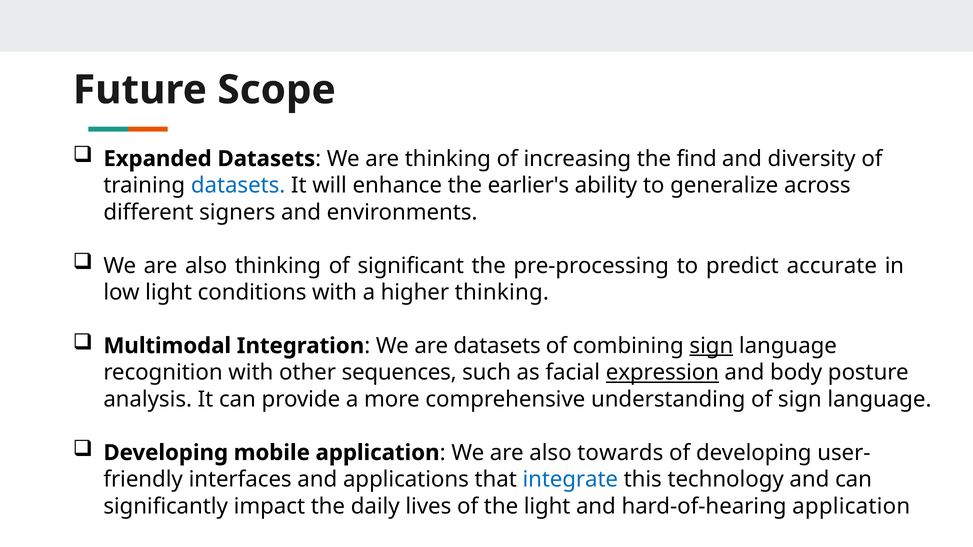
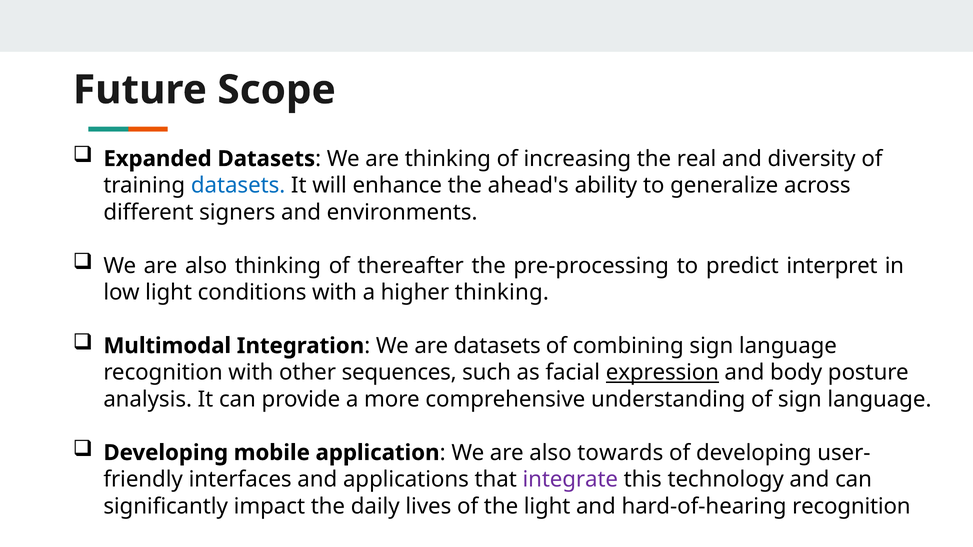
find: find -> real (697, 159)
earlier's: earlier's -> ahead's (528, 186)
significant: significant -> thereafter (411, 266)
accurate: accurate -> interpret (832, 266)
sign underline: present -> none (711, 346)
integrate colour: blue -> purple (570, 480)
hard-of-hearing application: application -> recognition (851, 506)
